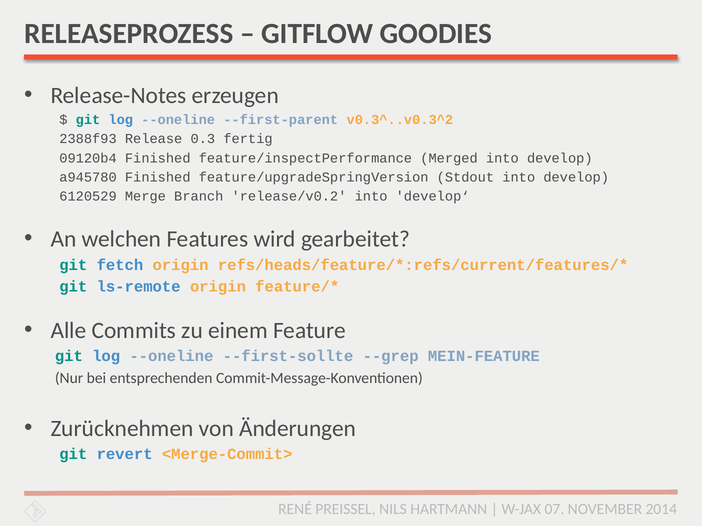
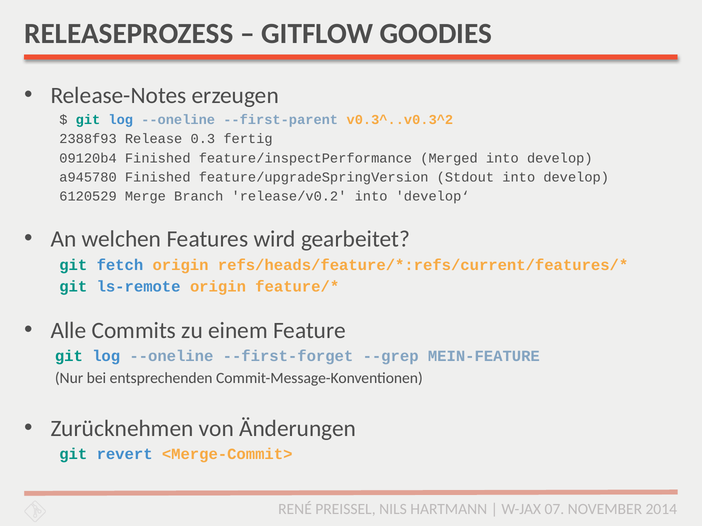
--first-sollte: --first-sollte -> --first-forget (288, 357)
